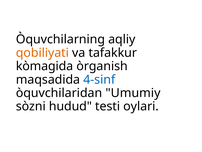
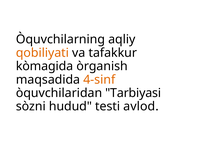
4-sinf colour: blue -> orange (99, 79)
Umumiy: Umumiy -> Tarbiyasi (133, 93)
oylari: oylari -> avlod (141, 106)
